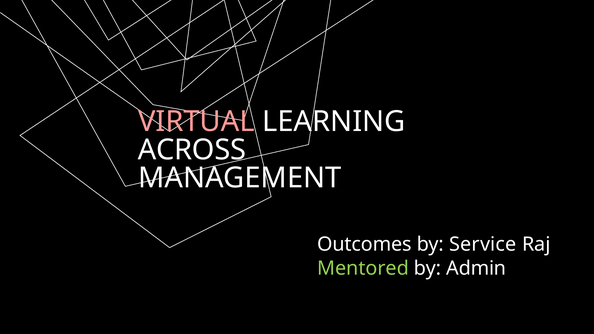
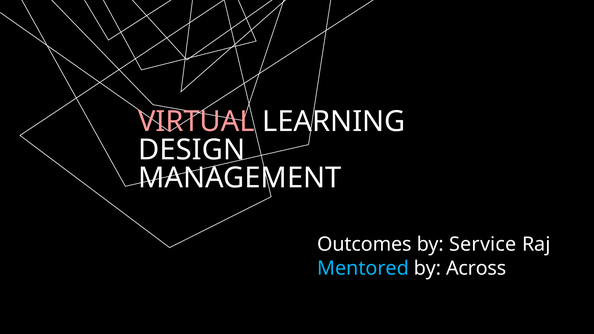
ACROSS: ACROSS -> DESIGN (192, 150)
Mentored colour: light green -> light blue (363, 268)
Admin: Admin -> Across (476, 268)
